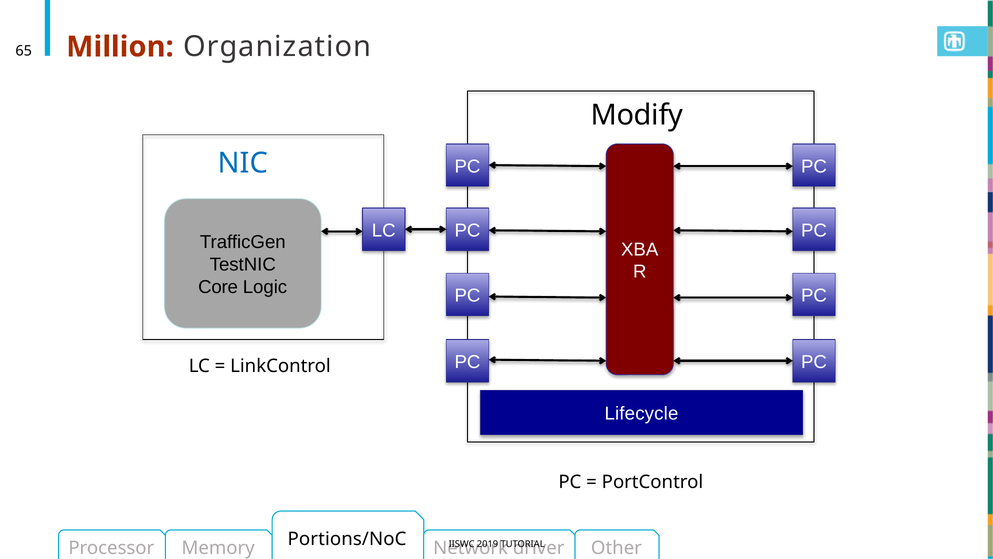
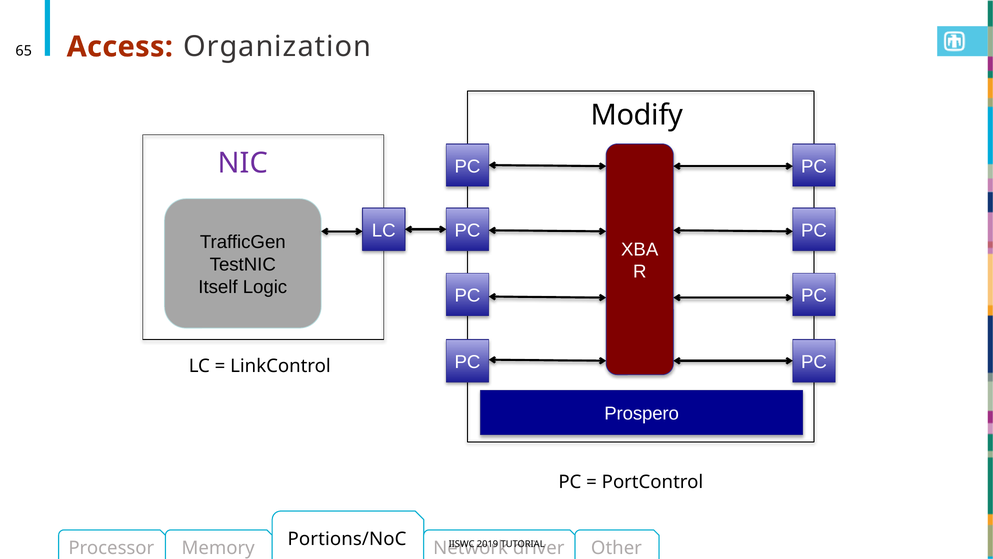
Million: Million -> Access (120, 47)
NIC colour: blue -> purple (243, 163)
Core: Core -> Itself (218, 287)
Lifecycle: Lifecycle -> Prospero (642, 413)
